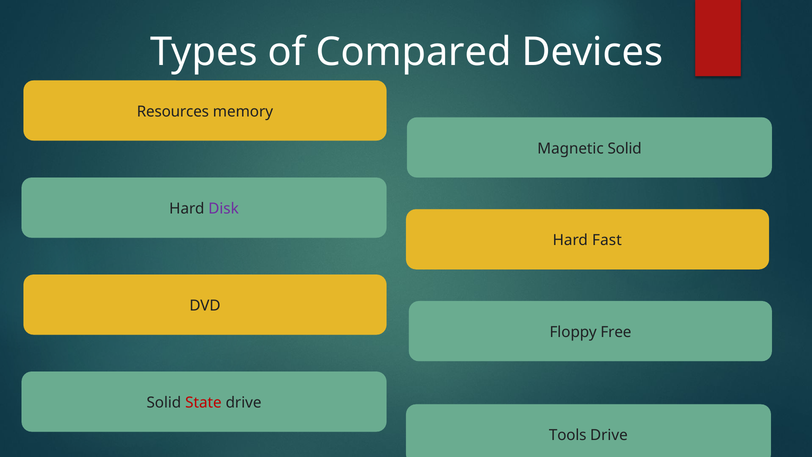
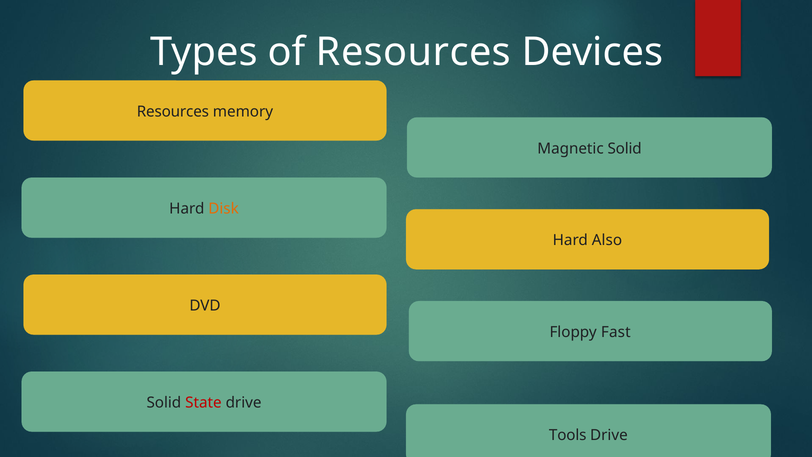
of Compared: Compared -> Resources (413, 52)
Disk colour: purple -> orange (224, 209)
Fast: Fast -> Also (607, 240)
Free: Free -> Fast (616, 332)
